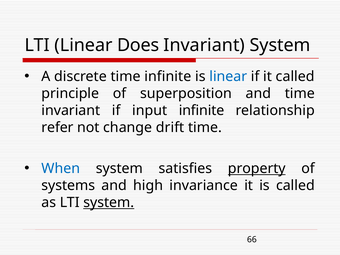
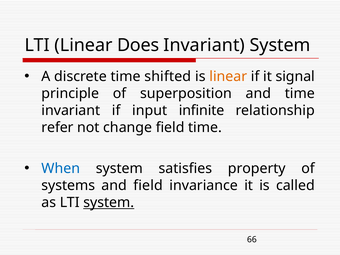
time infinite: infinite -> shifted (168, 76)
linear colour: blue -> orange (228, 76)
it called: called -> signal (295, 76)
change drift: drift -> field (170, 127)
property underline: present -> none (257, 168)
and high: high -> field (148, 185)
